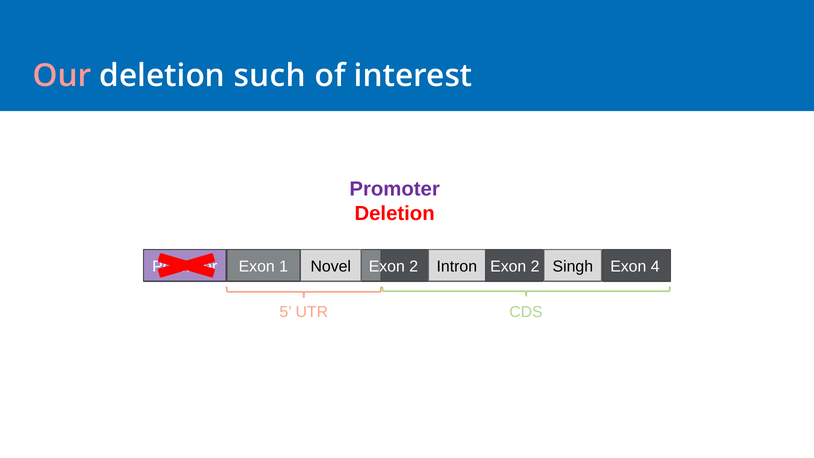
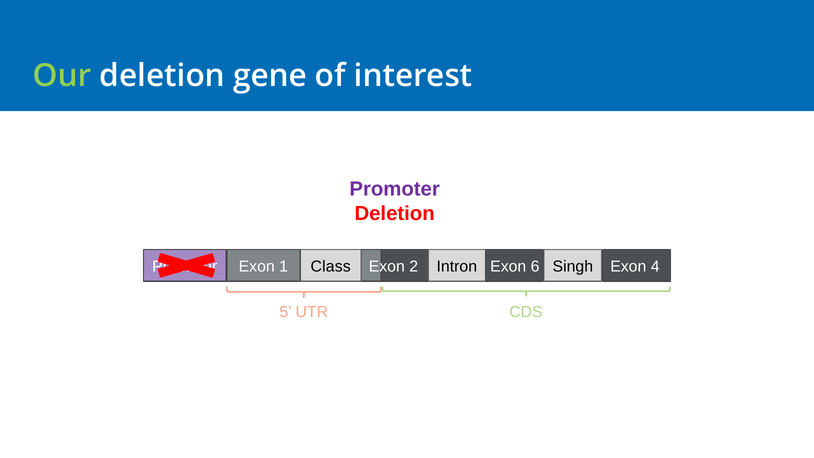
Our colour: pink -> light green (62, 76)
such: such -> gene (270, 76)
Novel: Novel -> Class (331, 266)
Intron Exon 2: 2 -> 6 (535, 266)
